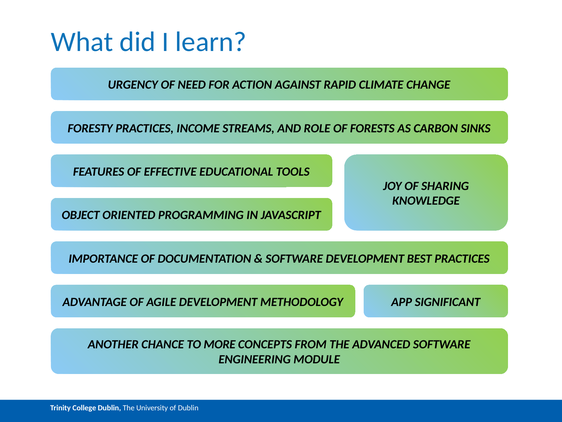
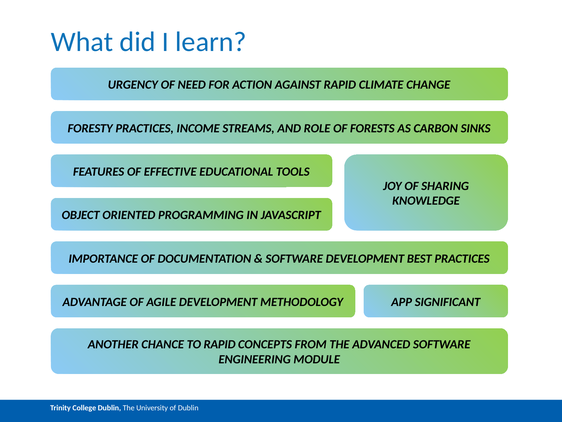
TO MORE: MORE -> RAPID (220, 344)
